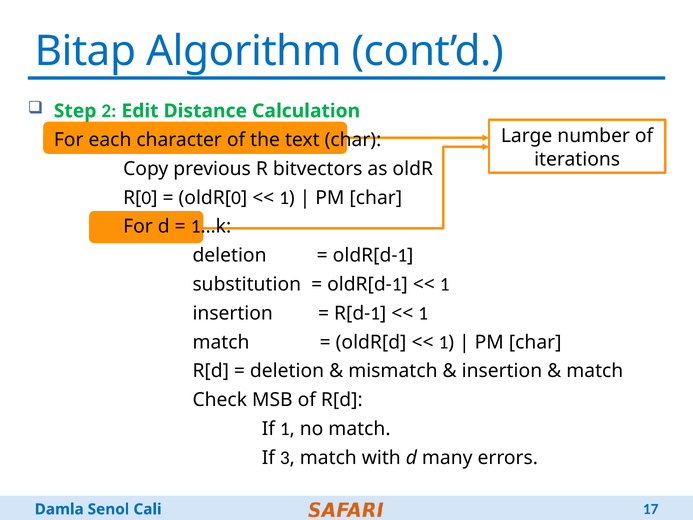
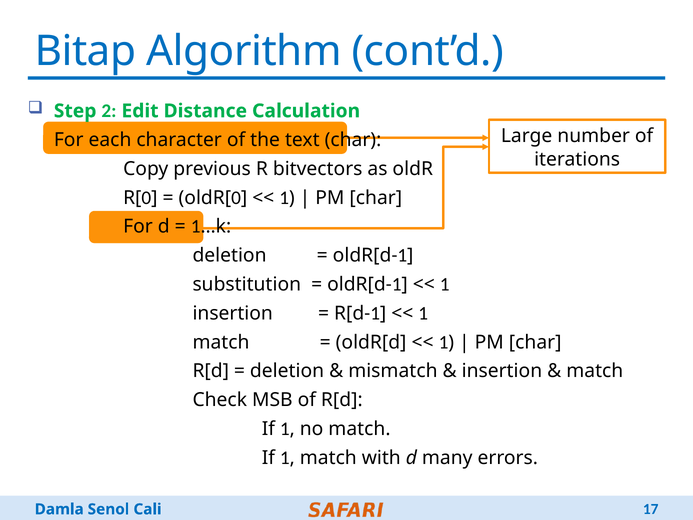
3: 3 -> 1 (285, 458)
